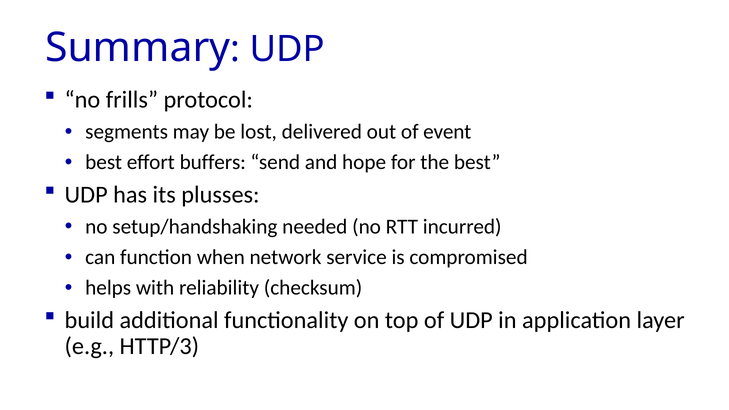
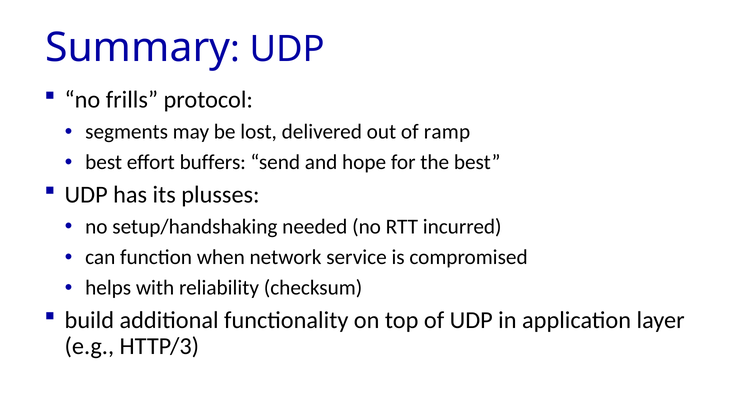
event: event -> ramp (447, 132)
